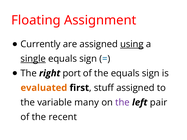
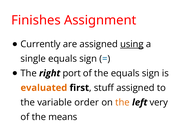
Floating: Floating -> Finishes (36, 20)
single underline: present -> none (33, 59)
many: many -> order (87, 103)
the colour: purple -> orange (122, 103)
pair: pair -> very (159, 103)
recent: recent -> means (63, 117)
